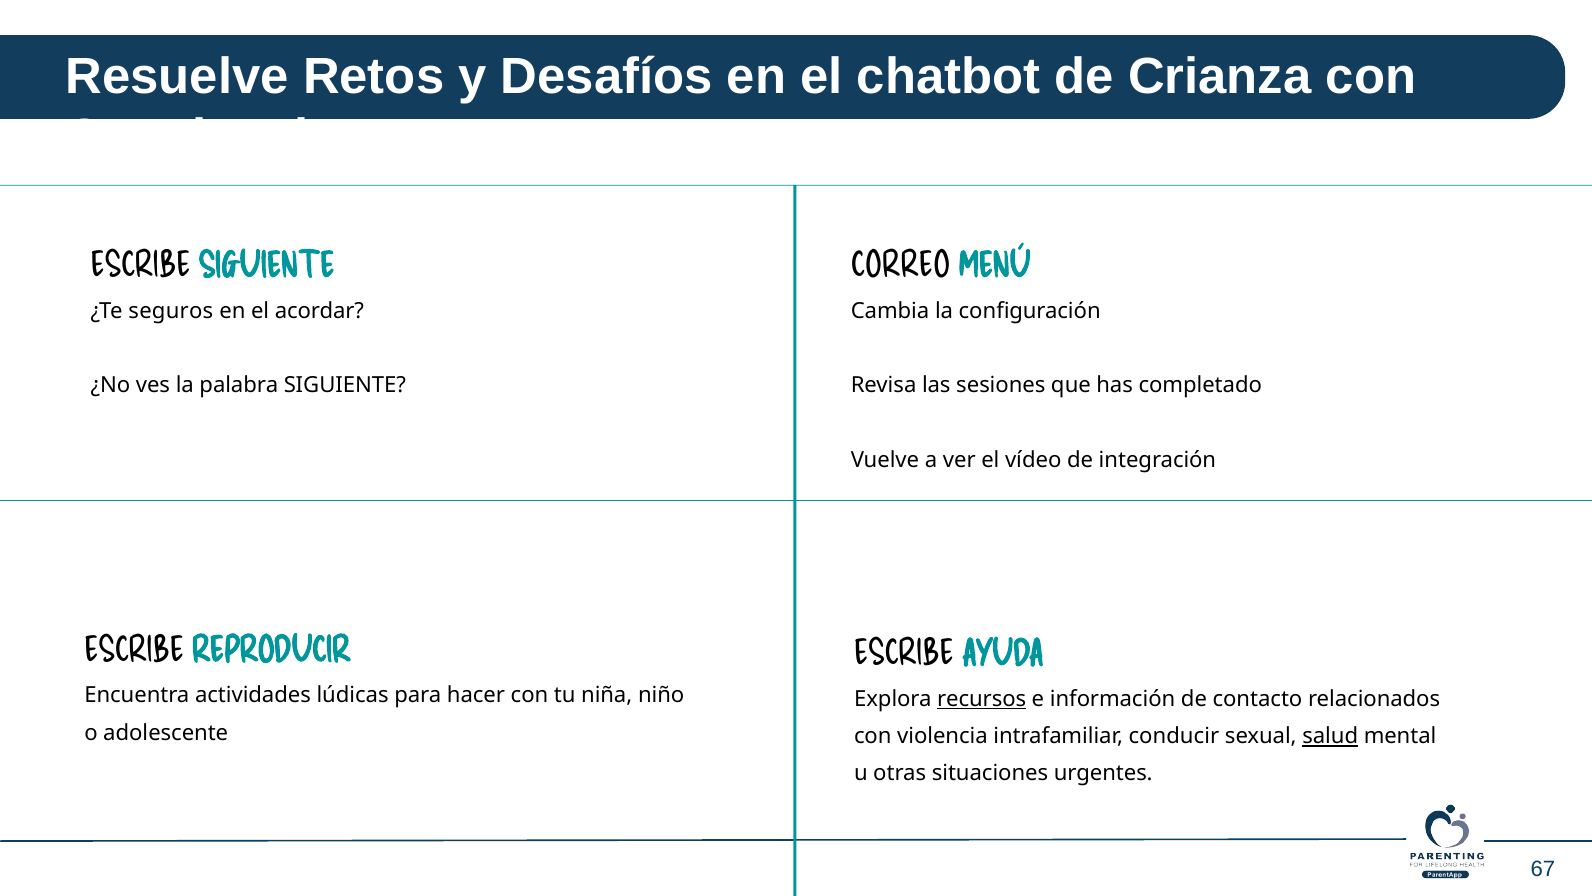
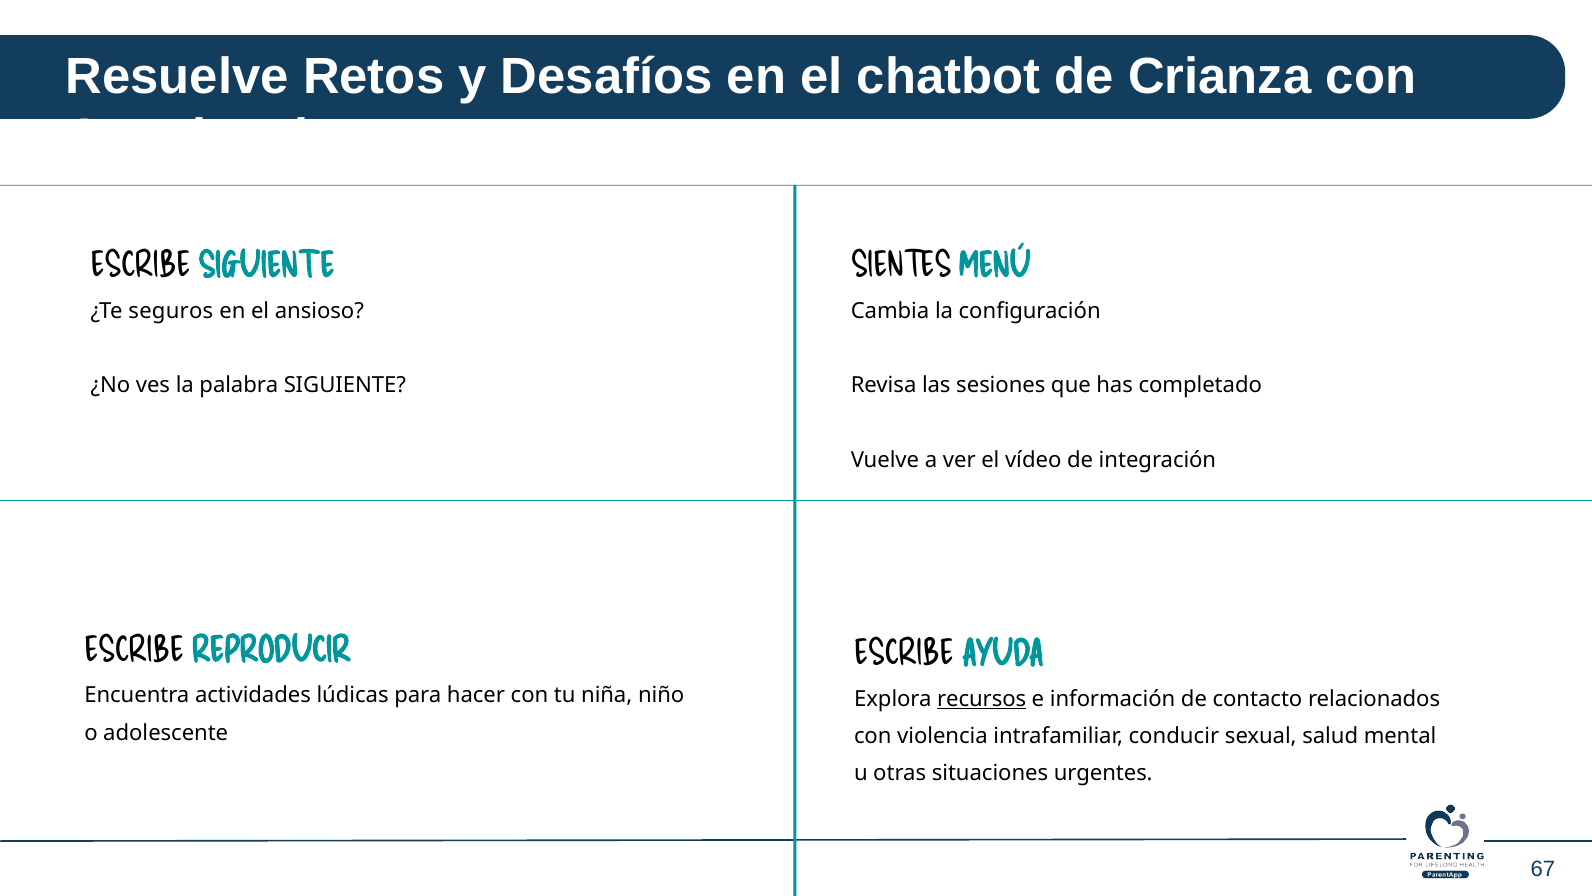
CORREO: CORREO -> SIENTES (901, 266)
acordar: acordar -> ansioso (319, 311)
salud underline: present -> none (1330, 736)
